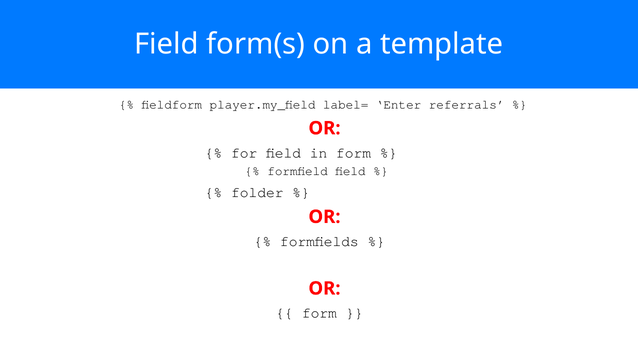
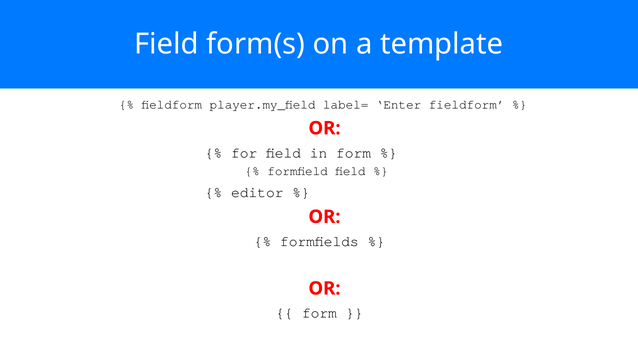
Enter referrals: referrals -> fieldform (467, 105)
folder: folder -> editor (257, 192)
